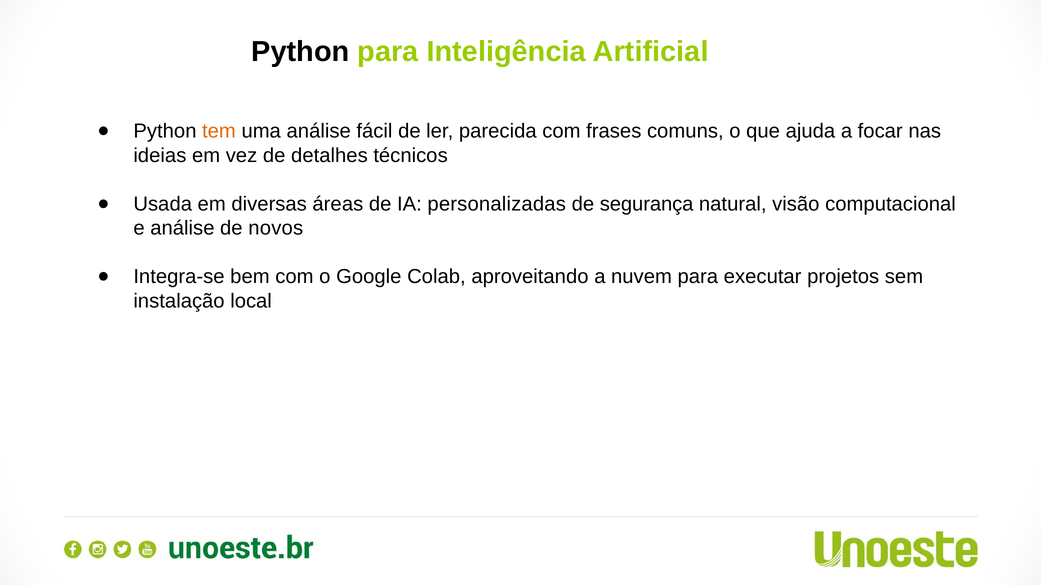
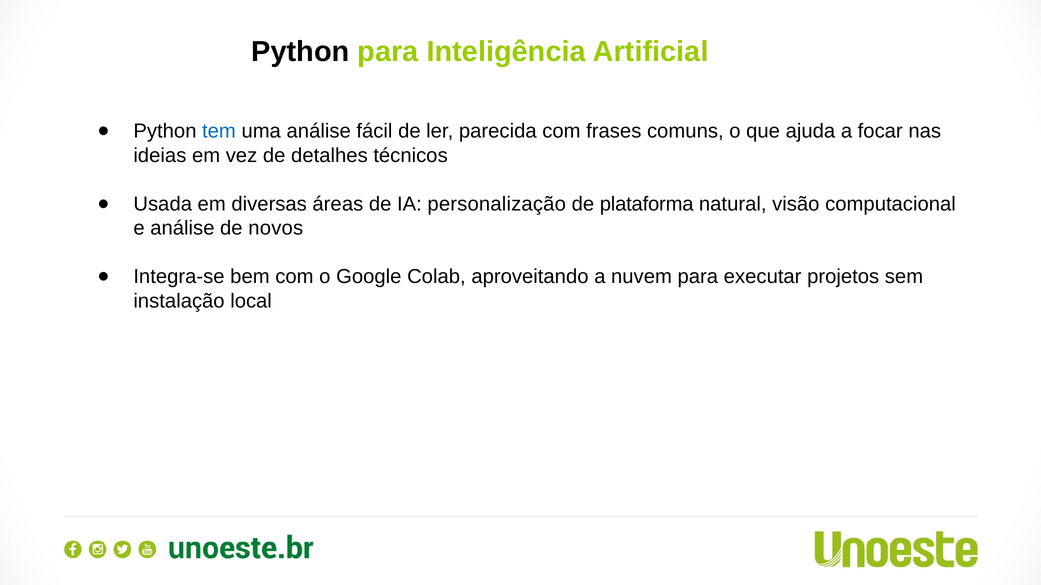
tem colour: orange -> blue (219, 131)
personalizadas: personalizadas -> personalização (497, 204)
segurança: segurança -> plataforma (647, 204)
